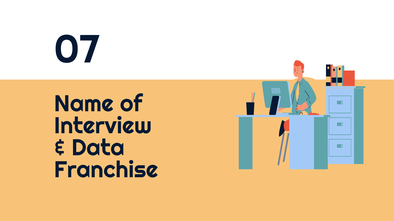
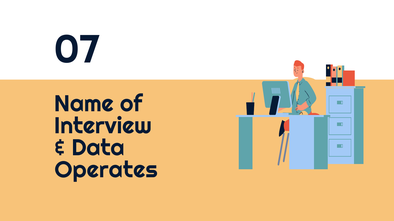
Franchise: Franchise -> Operates (106, 170)
